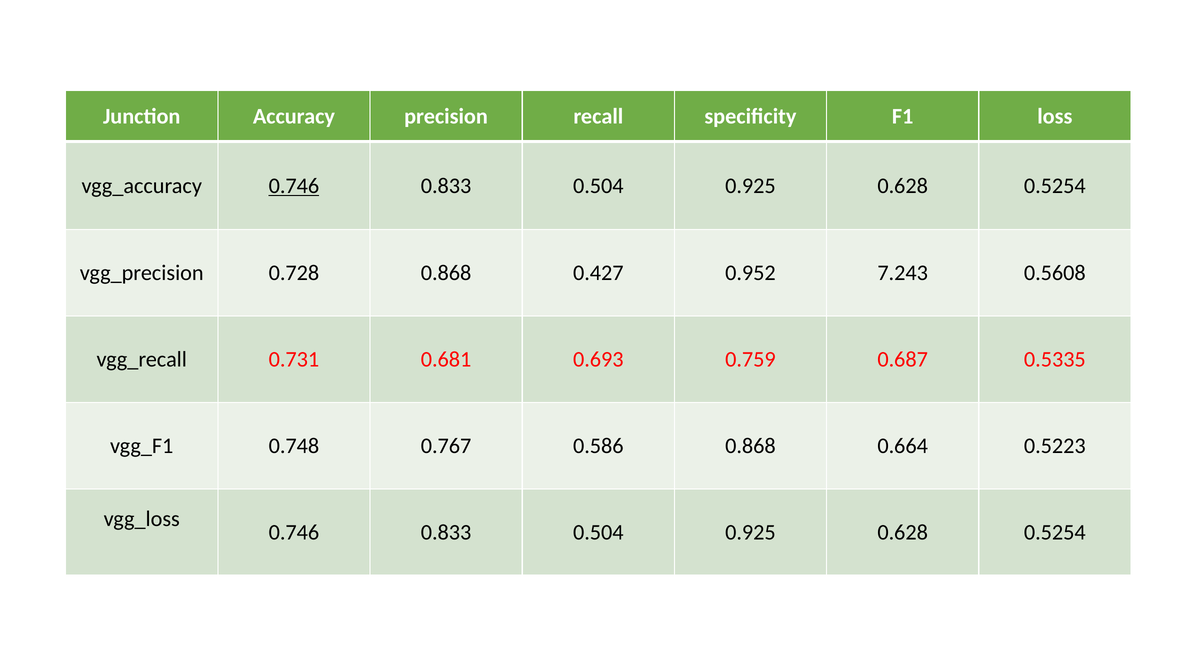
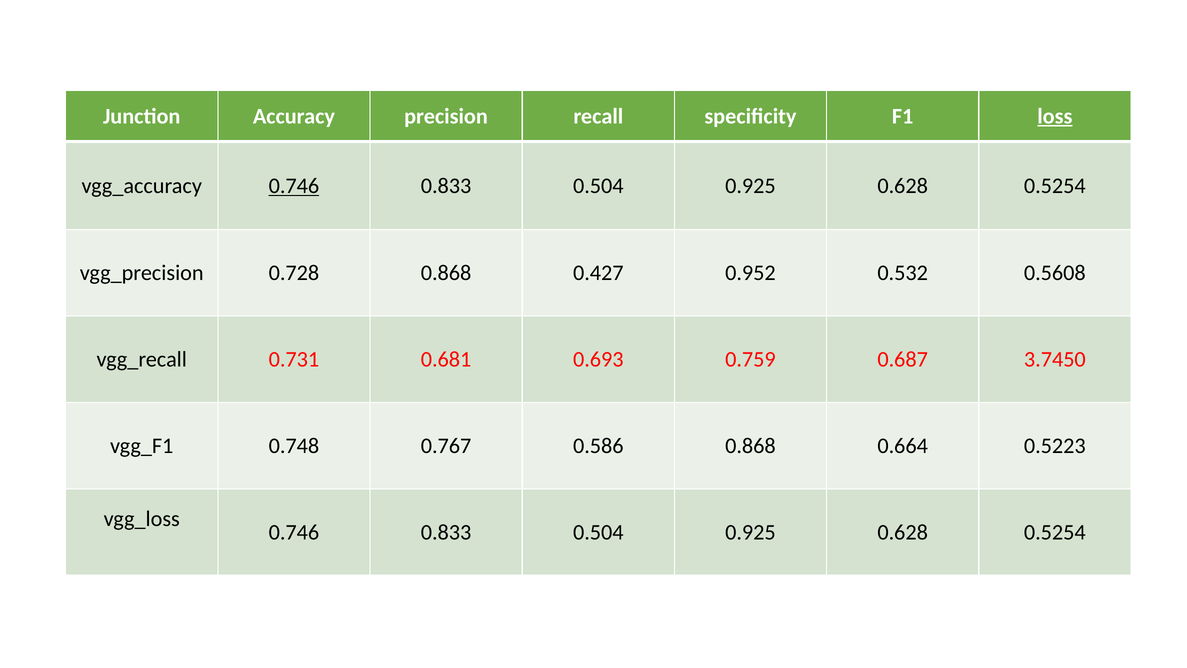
loss underline: none -> present (1055, 116)
7.243: 7.243 -> 0.532 (903, 273)
0.5335: 0.5335 -> 3.7450 (1055, 359)
